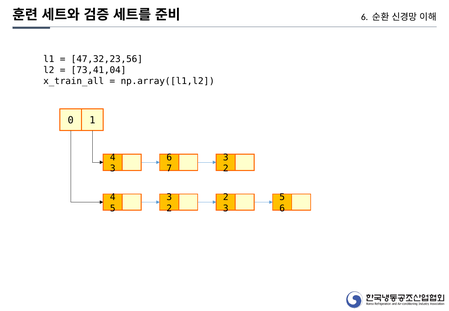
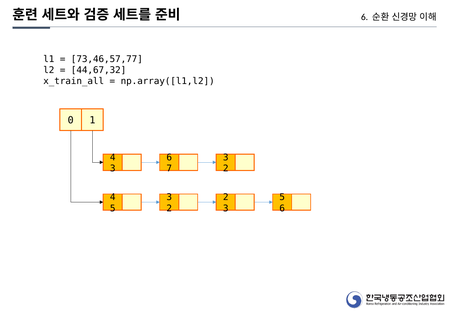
47,32,23,56: 47,32,23,56 -> 73,46,57,77 (107, 59)
73,41,04: 73,41,04 -> 44,67,32 (99, 70)
